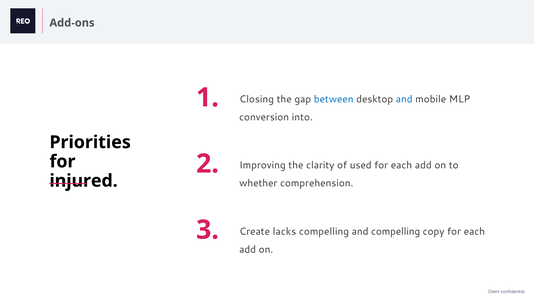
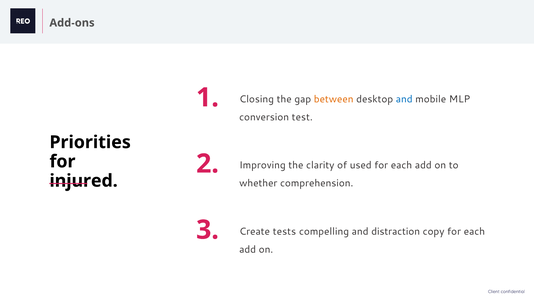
between colour: blue -> orange (334, 99)
into: into -> test (302, 117)
lacks: lacks -> tests (284, 231)
and compelling: compelling -> distraction (396, 231)
